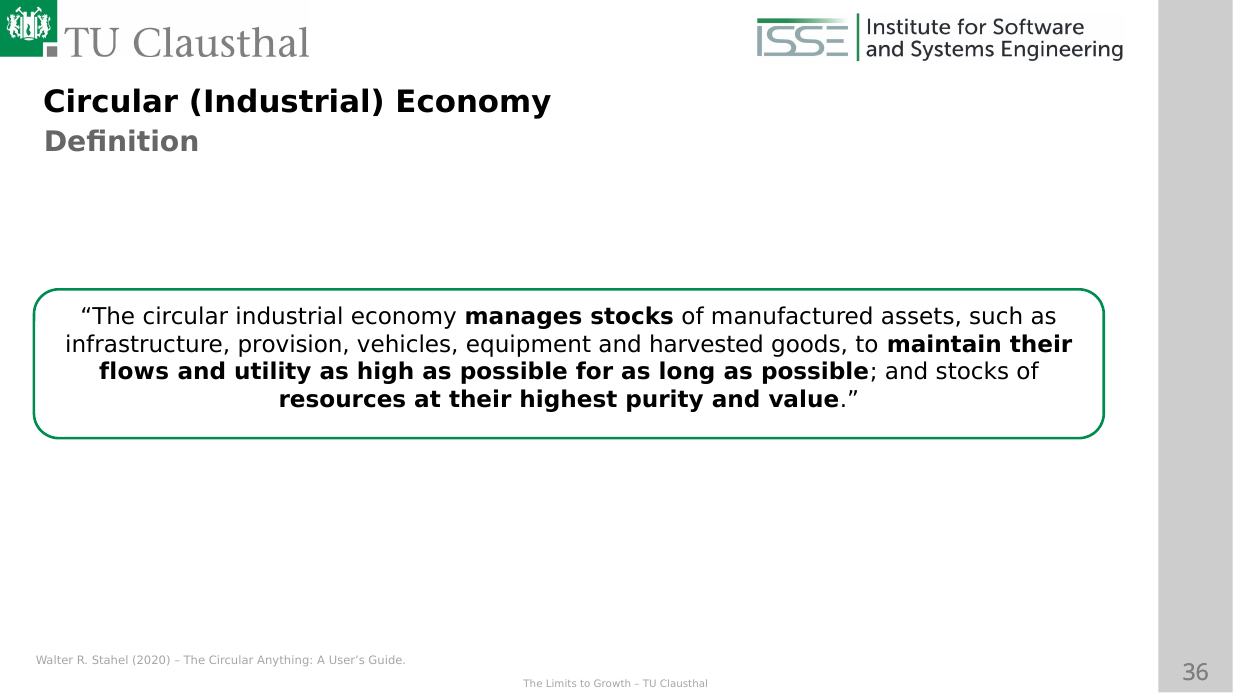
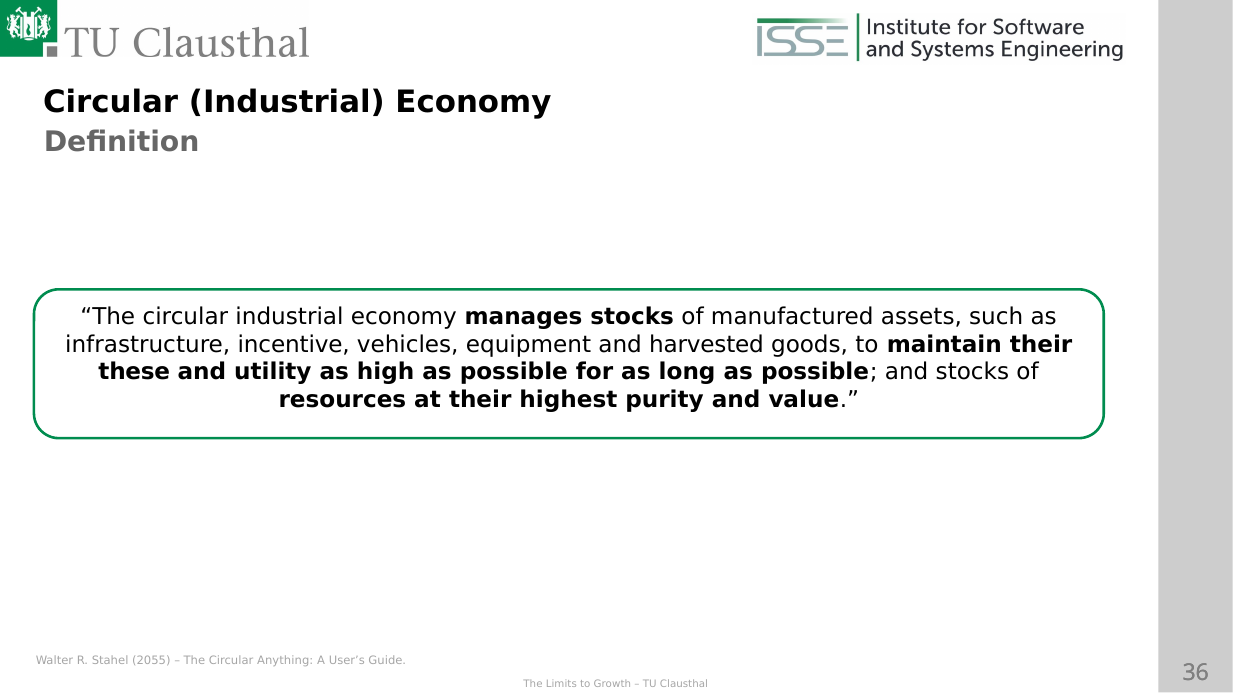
provision: provision -> incentive (294, 344)
flows: flows -> these (134, 372)
2020: 2020 -> 2055 (151, 661)
